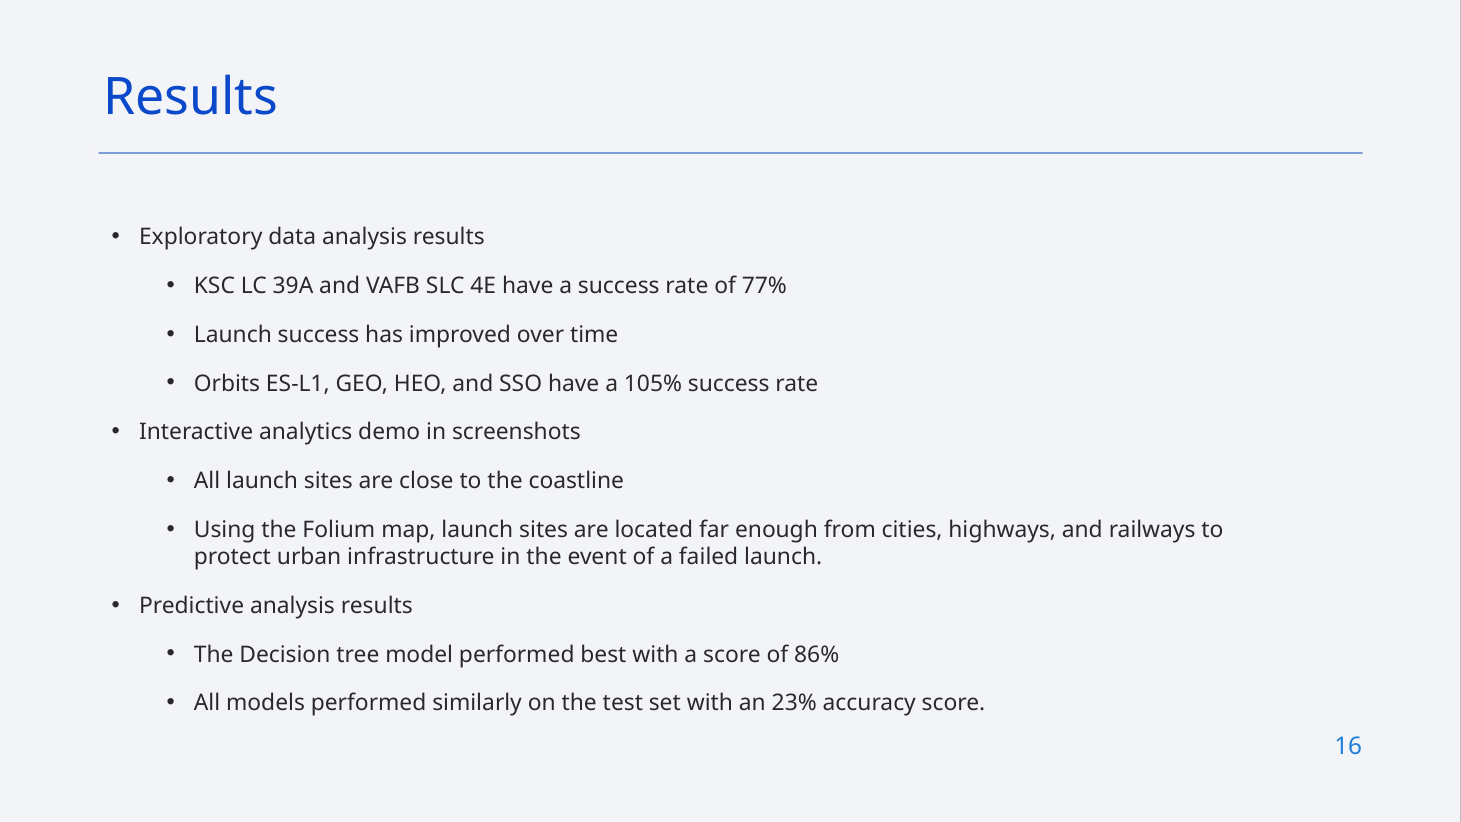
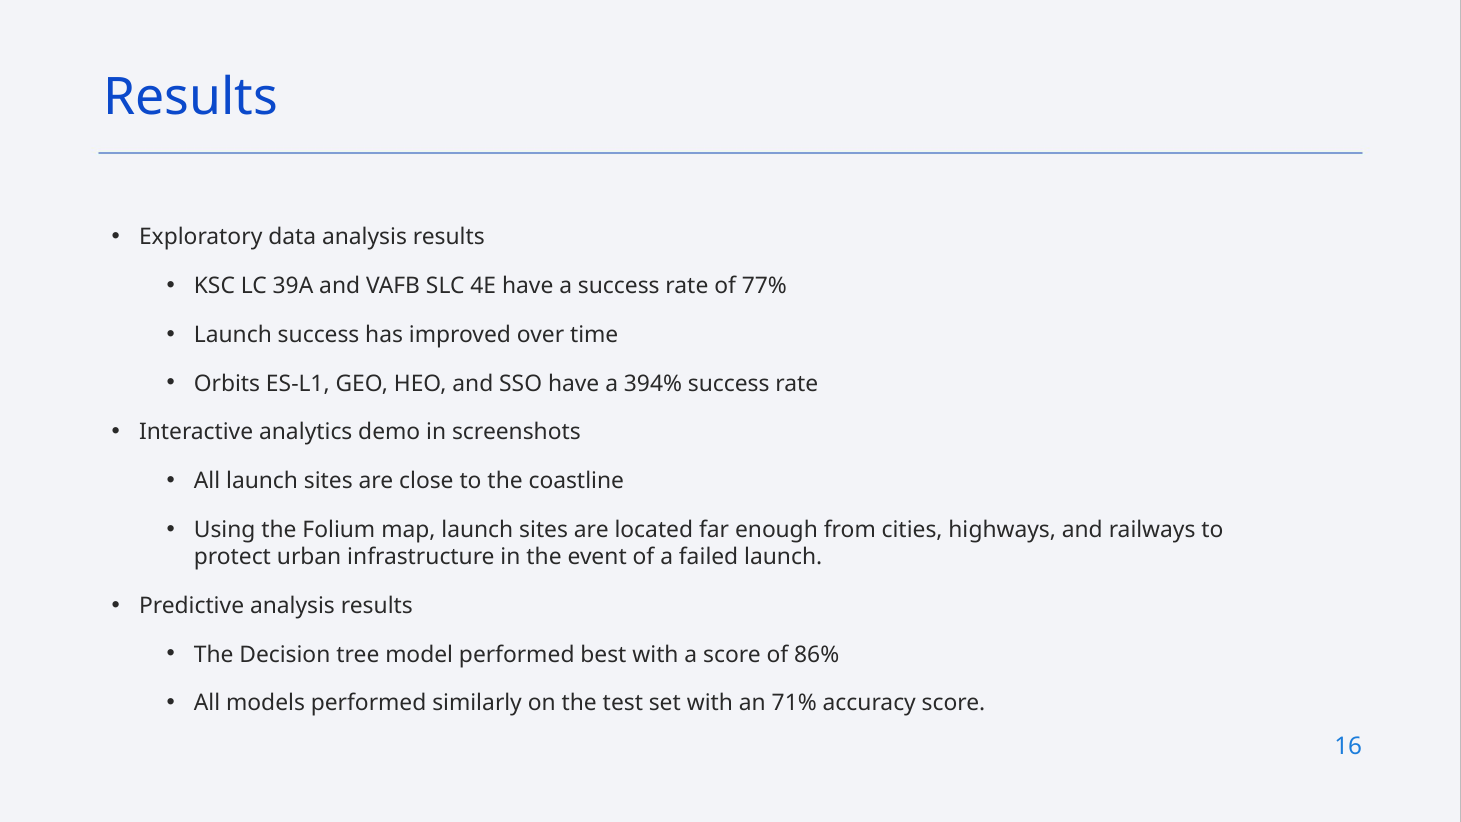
105%: 105% -> 394% (653, 383)
23%: 23% -> 71% (794, 703)
